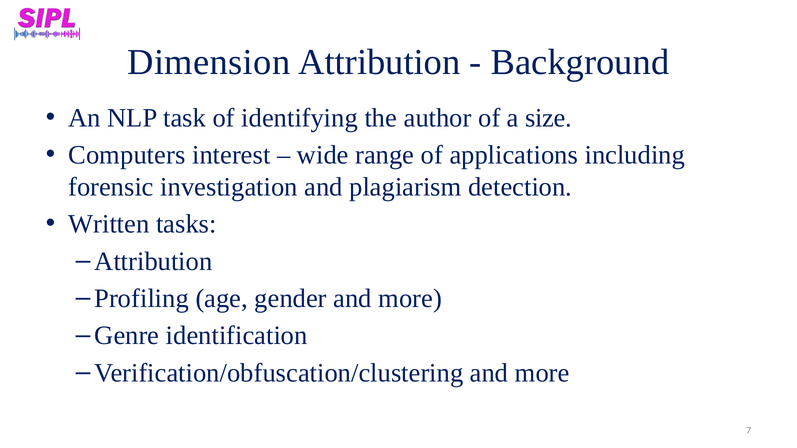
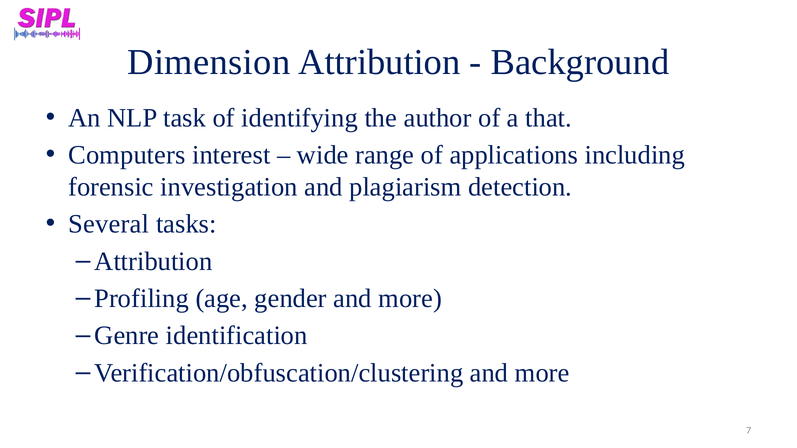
size: size -> that (549, 118)
Written: Written -> Several (109, 224)
